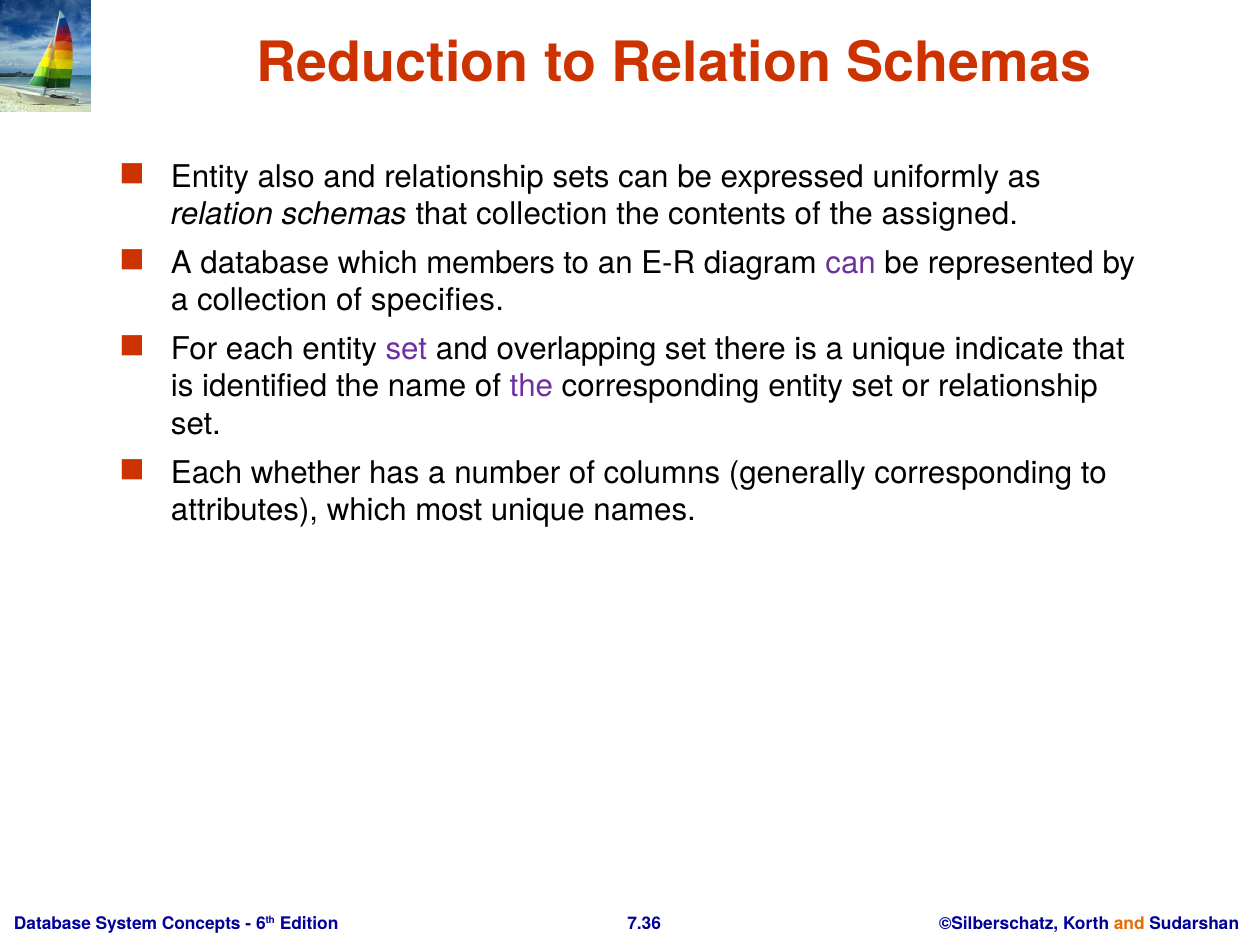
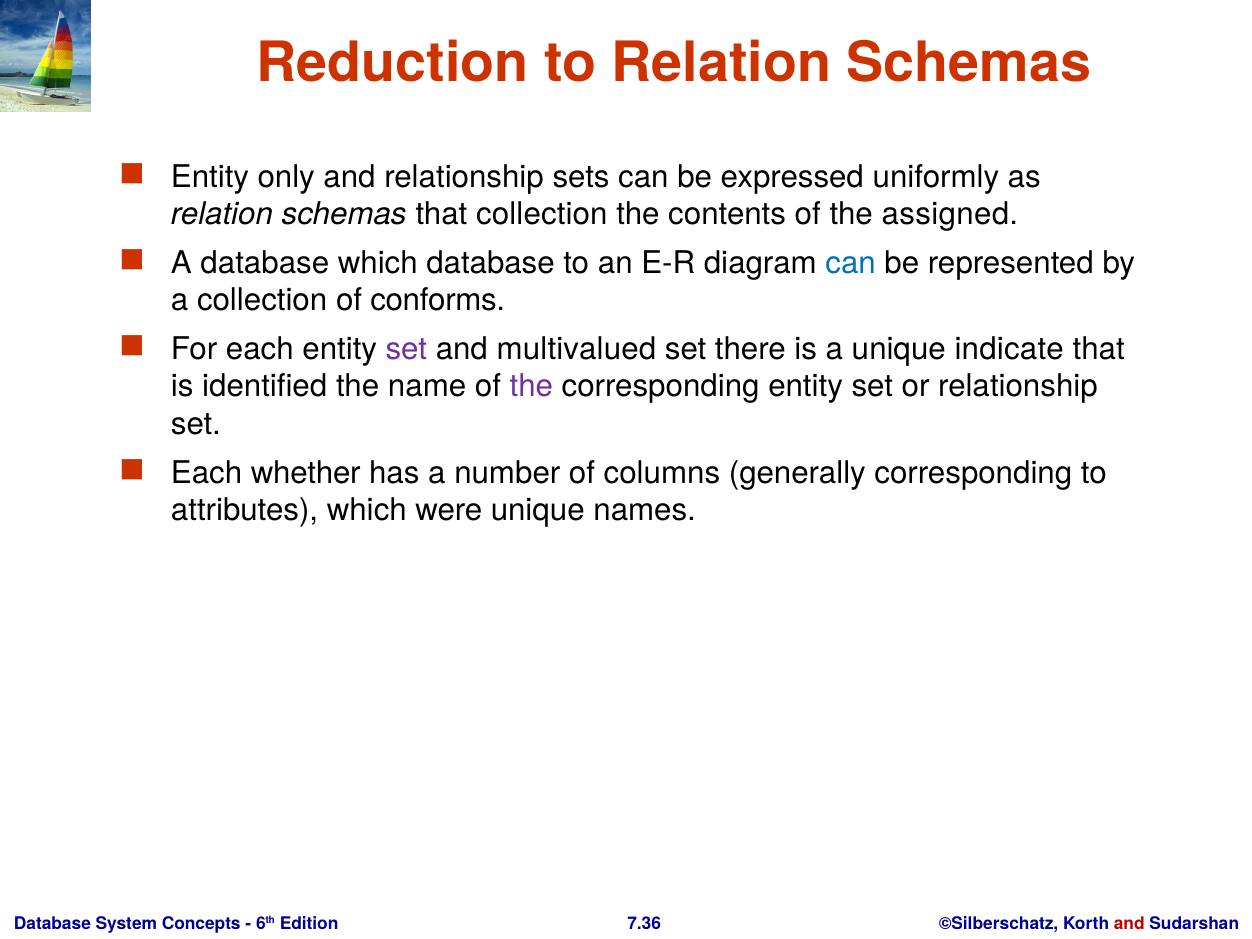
also: also -> only (286, 177)
which members: members -> database (491, 263)
can colour: purple -> blue (851, 263)
specifies: specifies -> conforms (438, 301)
overlapping: overlapping -> multivalued (576, 349)
most: most -> were (449, 510)
and colour: orange -> red (1129, 923)
